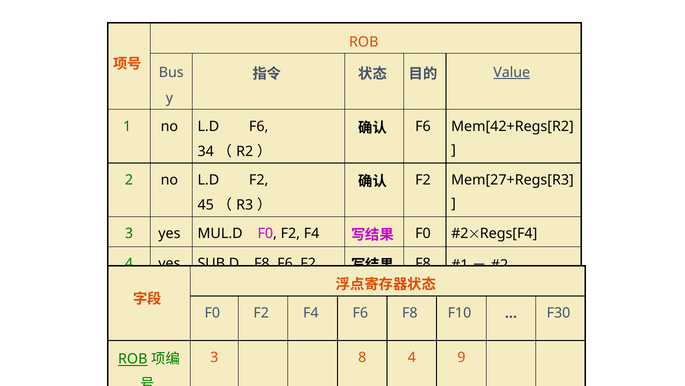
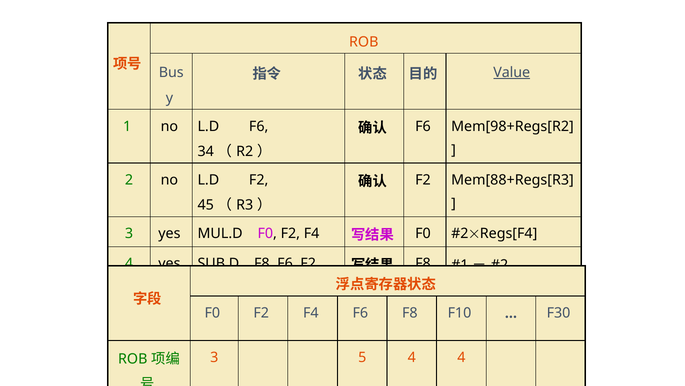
Mem[42+Regs[R2: Mem[42+Regs[R2 -> Mem[98+Regs[R2 (512, 126)
Mem[27+Regs[R3: Mem[27+Regs[R3 -> Mem[88+Regs[R3 (512, 180)
3 8: 8 -> 5 (362, 357)
4 9: 9 -> 4 (461, 357)
ROB underline: present -> none (133, 359)
